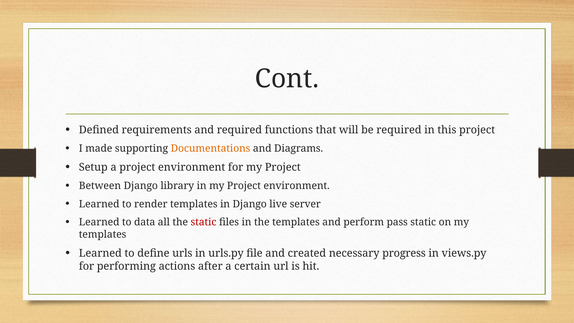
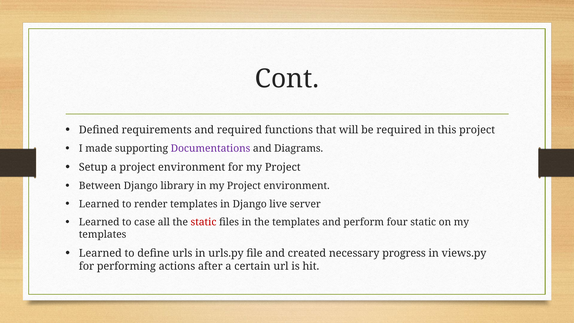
Documentations colour: orange -> purple (210, 148)
data: data -> case (145, 222)
pass: pass -> four (397, 222)
